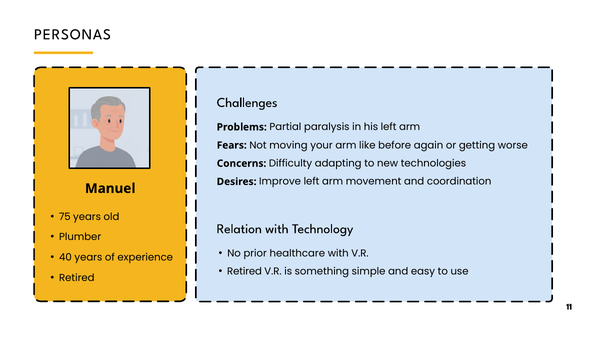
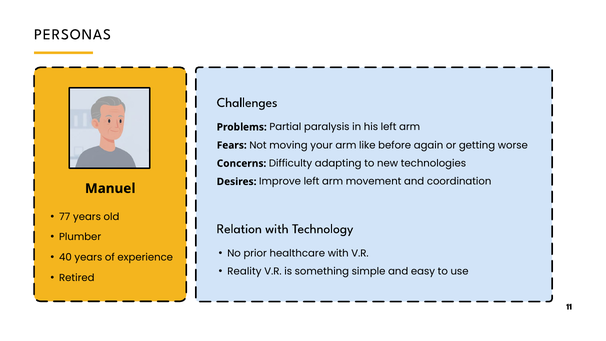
75: 75 -> 77 (65, 217)
Retired: Retired -> Reality (244, 271)
